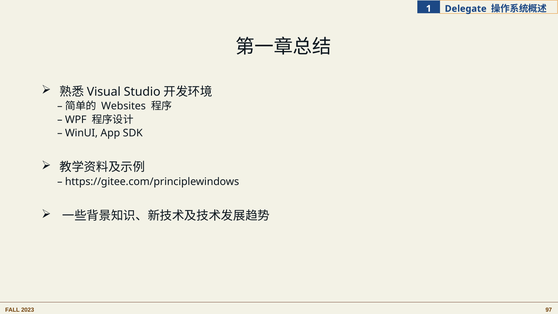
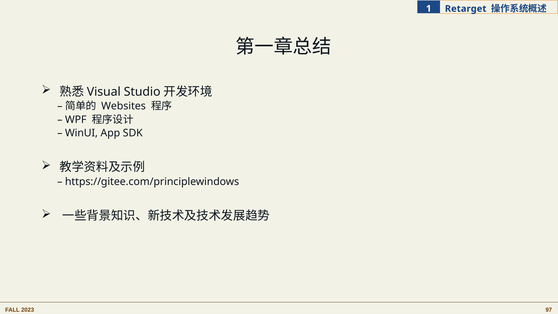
Delegate: Delegate -> Retarget (466, 9)
